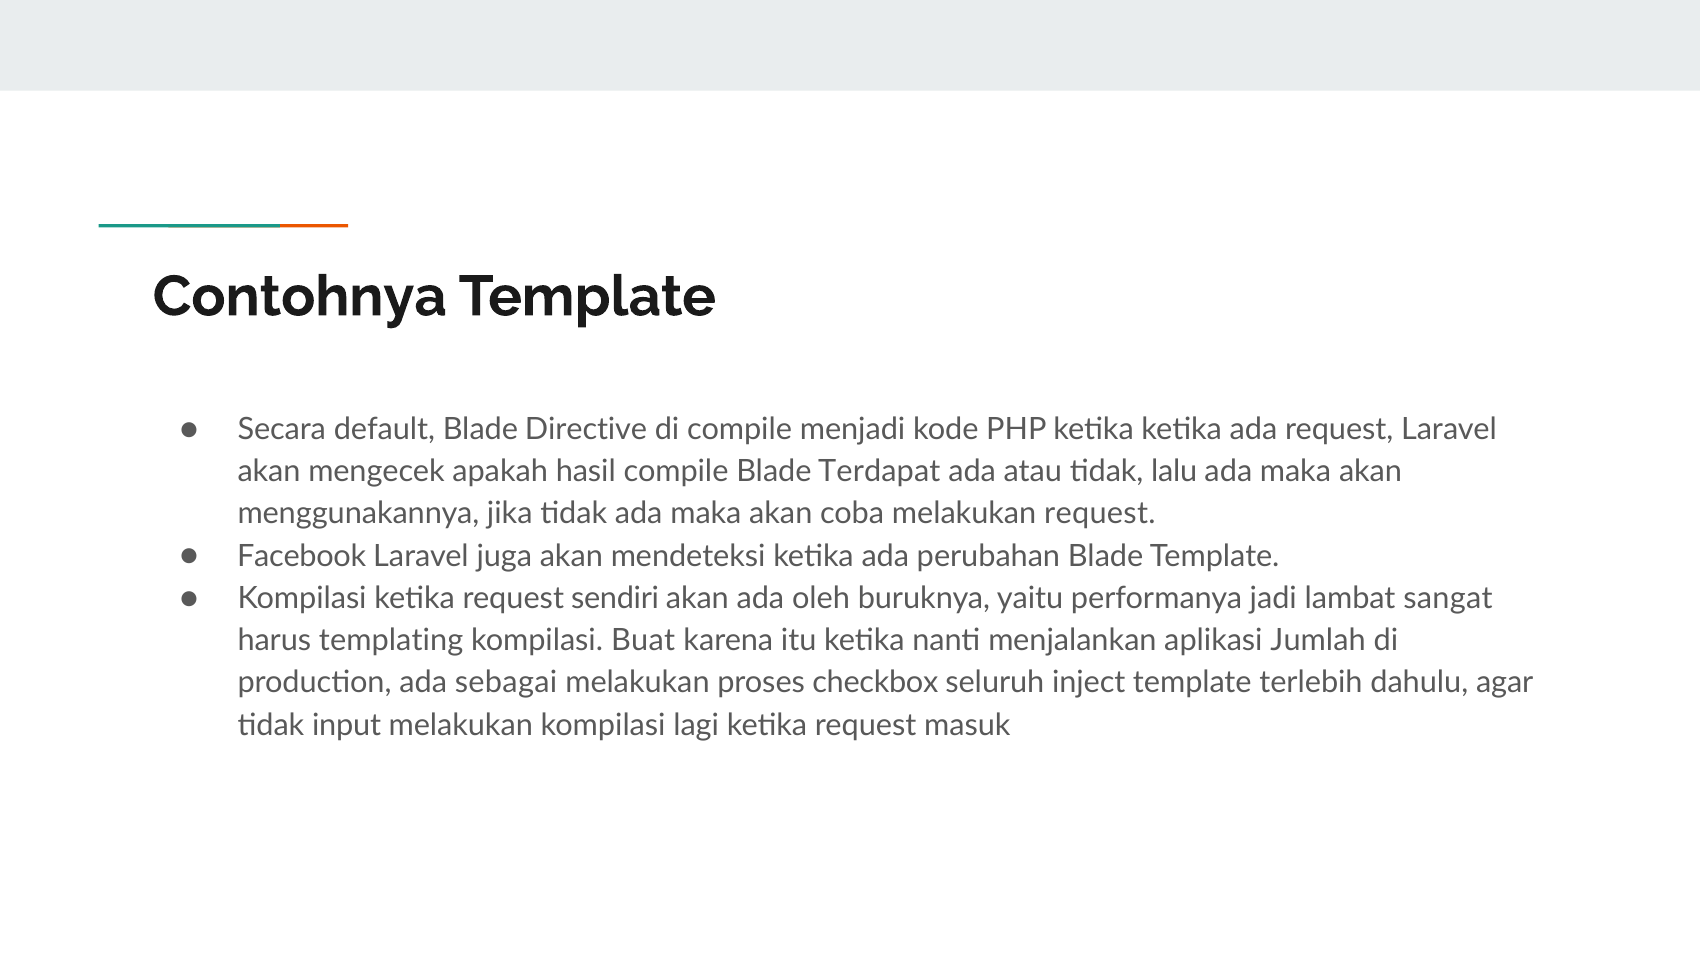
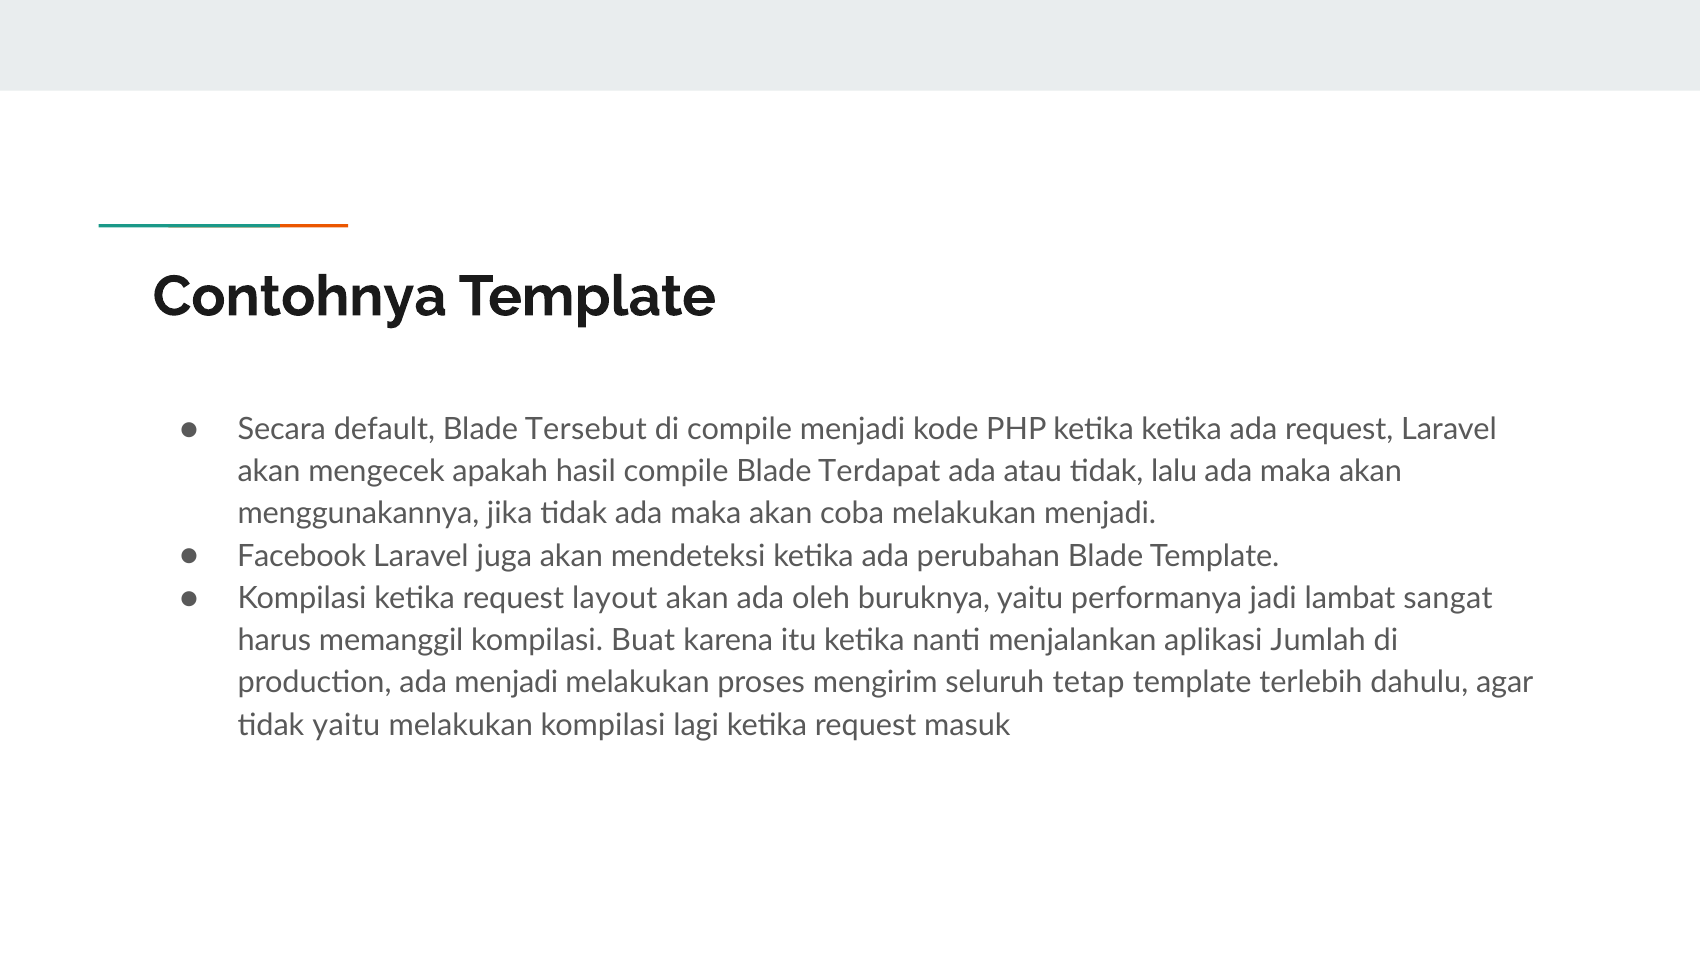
Directive: Directive -> Tersebut (586, 429)
melakukan request: request -> menjadi (1100, 514)
sendiri: sendiri -> layout (615, 598)
templating: templating -> memanggil (391, 641)
ada sebagai: sebagai -> menjadi (506, 683)
checkbox: checkbox -> mengirim (875, 683)
inject: inject -> tetap (1089, 683)
tidak input: input -> yaitu (346, 725)
